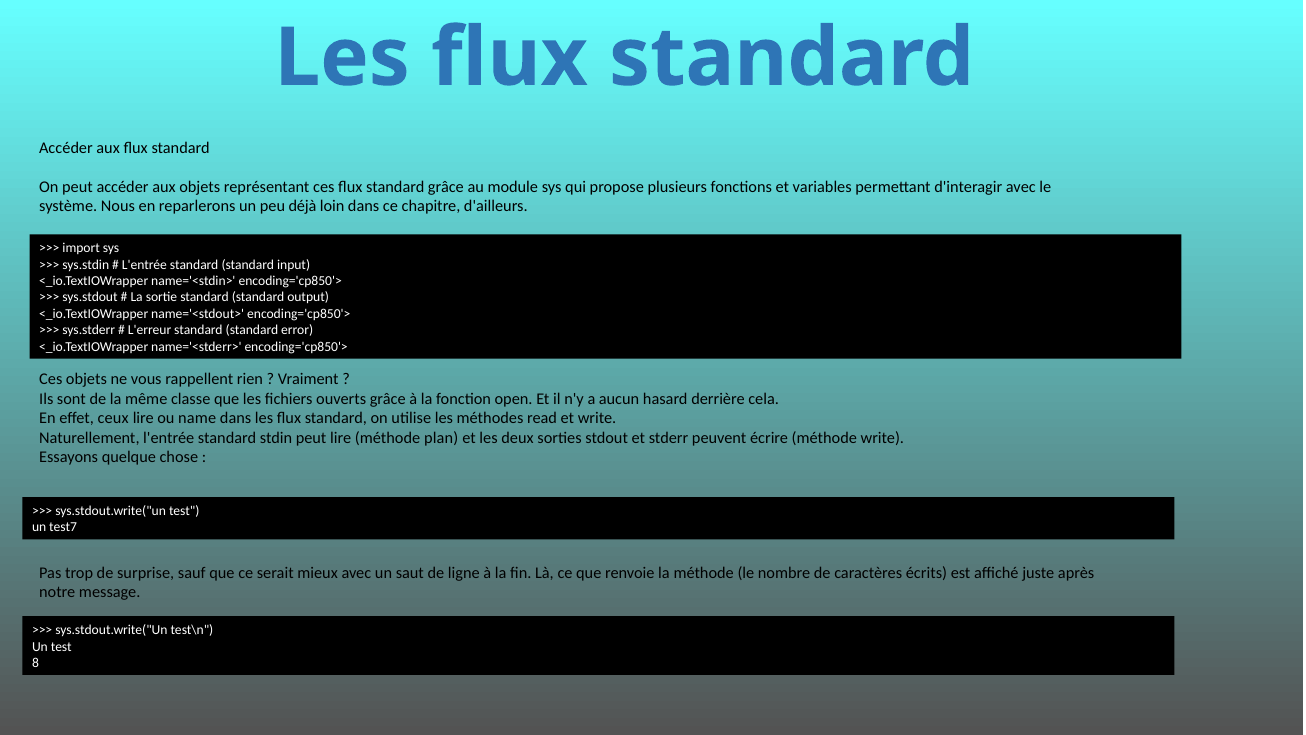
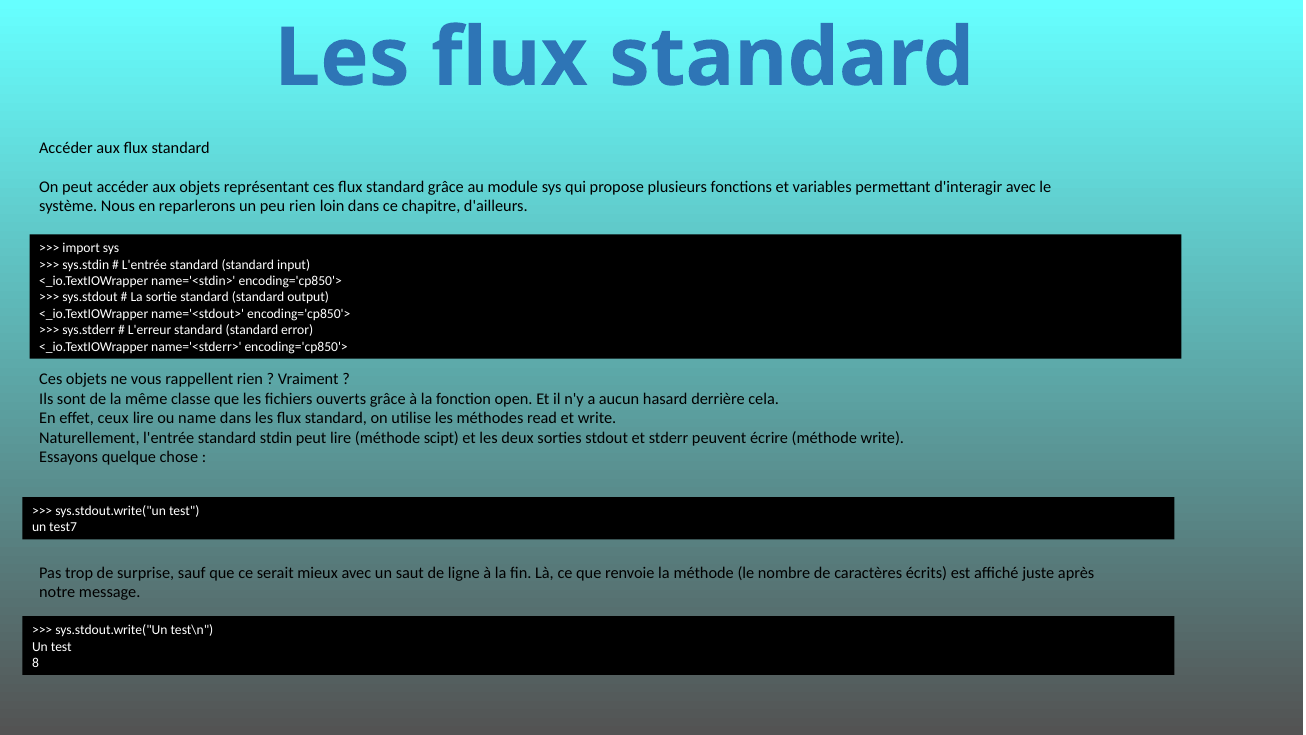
peu déjà: déjà -> rien (302, 206)
plan: plan -> scipt (441, 438)
